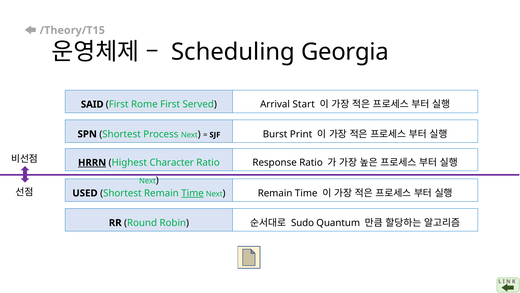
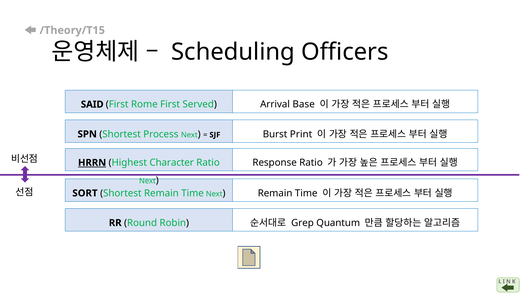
Georgia: Georgia -> Officers (345, 52)
Start: Start -> Base (304, 104)
USED: USED -> SORT (85, 193)
Time underline: present -> none (193, 193)
Sudo: Sudo -> Grep (303, 222)
